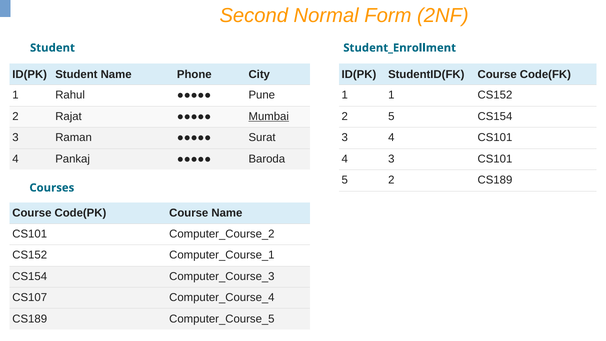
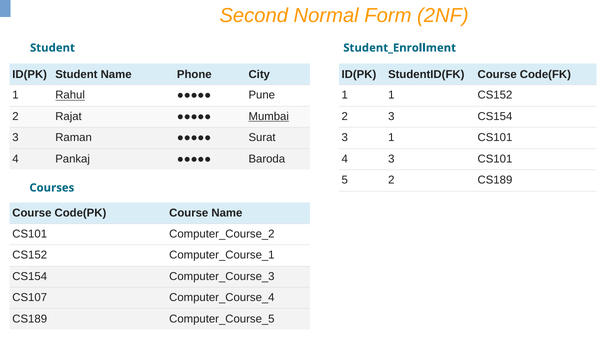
Rahul underline: none -> present (70, 95)
2 5: 5 -> 3 (391, 116)
3 4: 4 -> 1 (391, 138)
